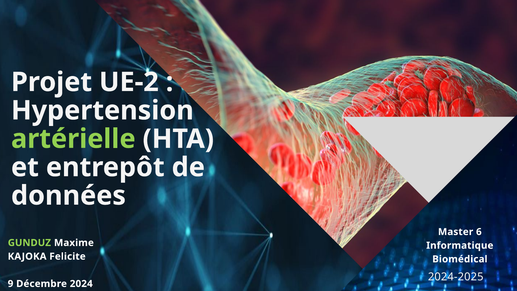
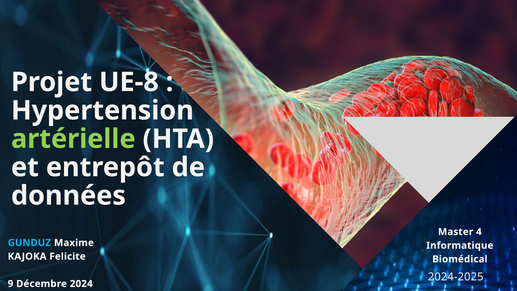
UE-2: UE-2 -> UE-8 (129, 82)
6: 6 -> 4 (479, 232)
GUNDUZ colour: light green -> light blue (29, 243)
